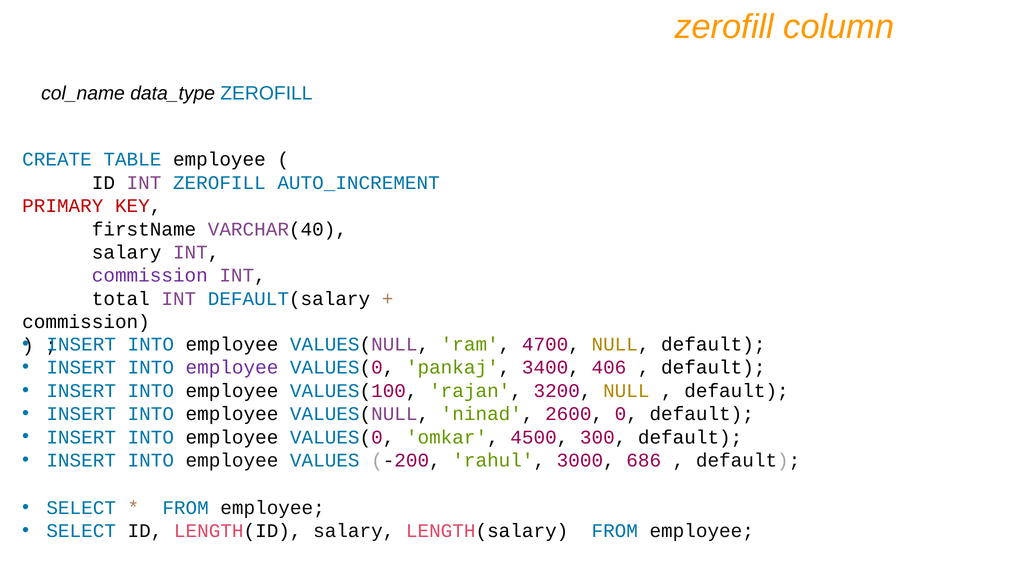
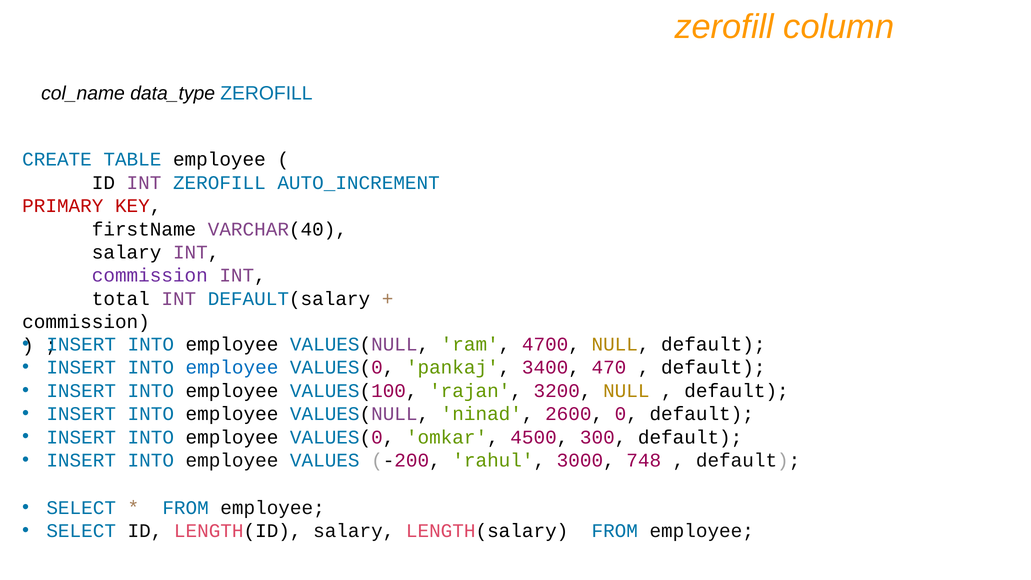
employee colour: purple -> blue (232, 367)
406: 406 -> 470 (609, 367)
686: 686 -> 748 (644, 460)
